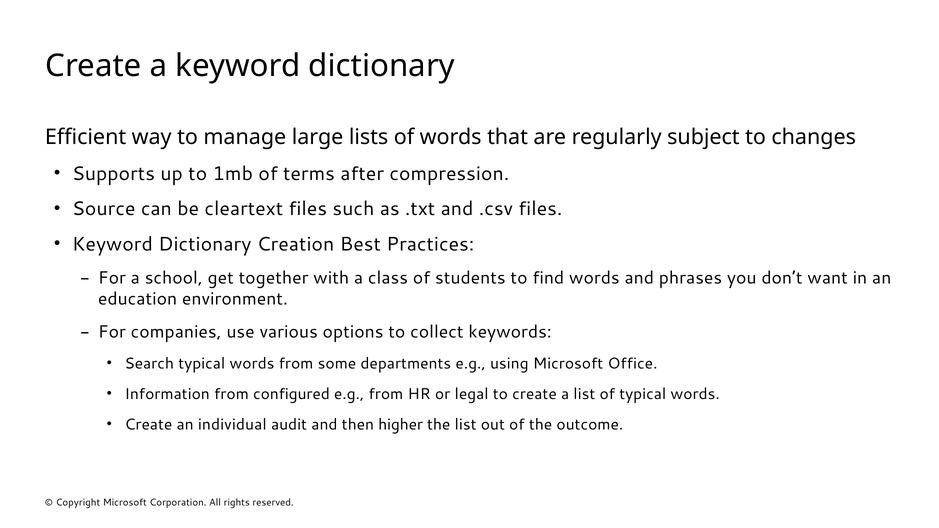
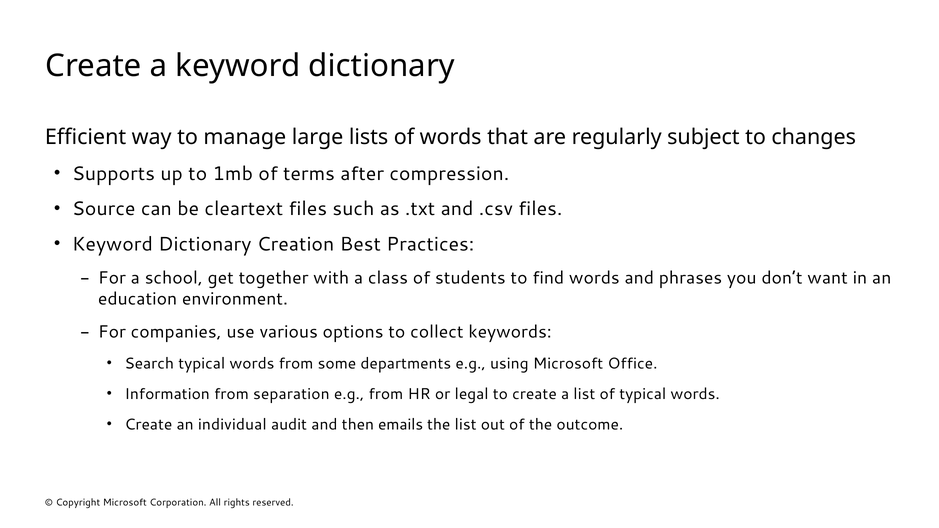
configured: configured -> separation (291, 394)
higher: higher -> emails (401, 425)
